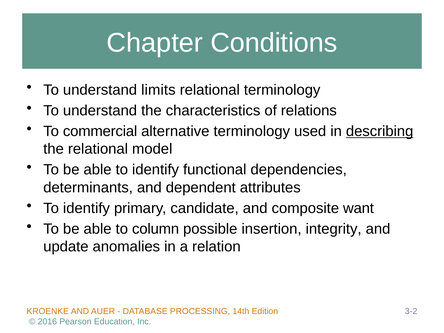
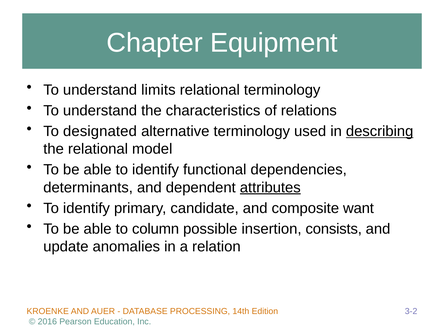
Conditions: Conditions -> Equipment (274, 43)
commercial: commercial -> designated (100, 131)
attributes underline: none -> present (270, 188)
integrity: integrity -> consists (334, 229)
